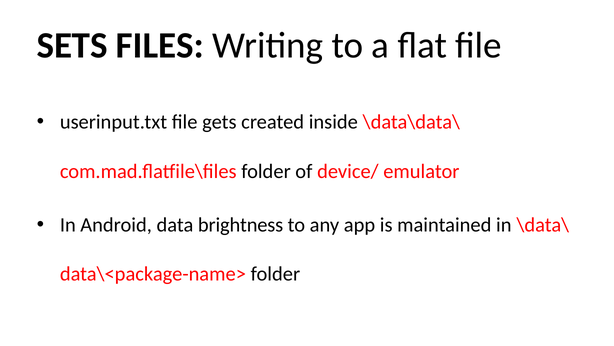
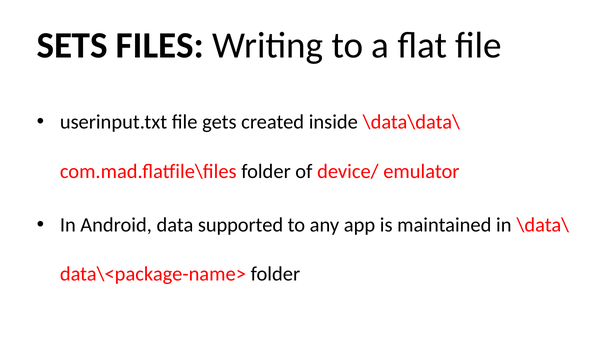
brightness: brightness -> supported (241, 224)
